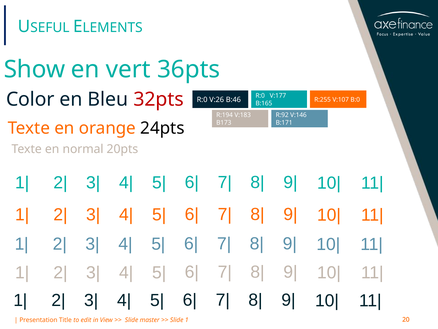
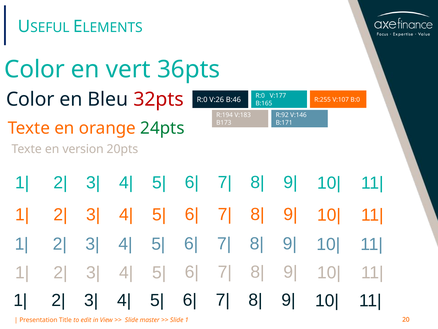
Show: Show -> Color (34, 69)
24pts colour: black -> green (162, 128)
normal: normal -> version (83, 149)
